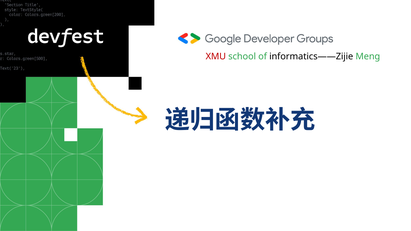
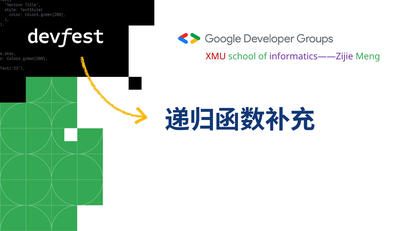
informatics——Zijie colour: black -> purple (311, 57)
